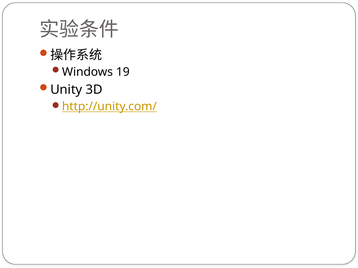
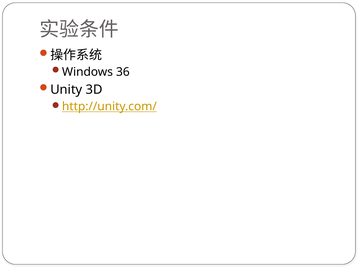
19: 19 -> 36 (123, 72)
